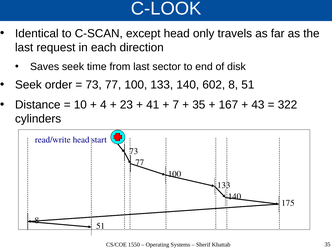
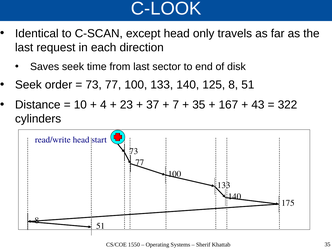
602: 602 -> 125 (214, 85)
41: 41 -> 37 (153, 105)
